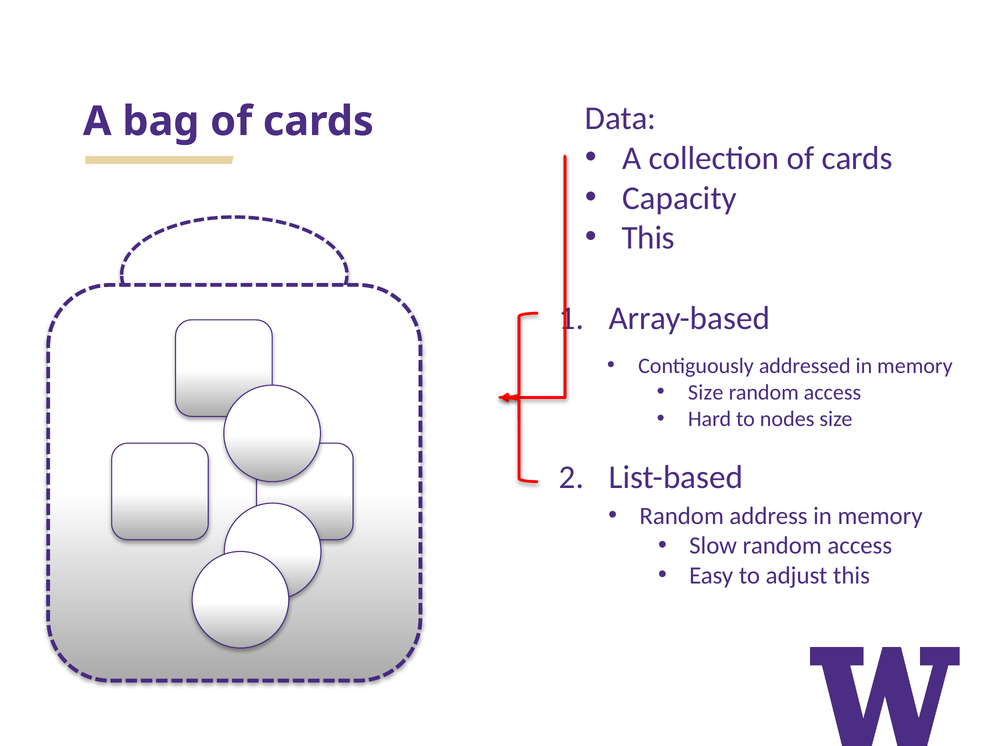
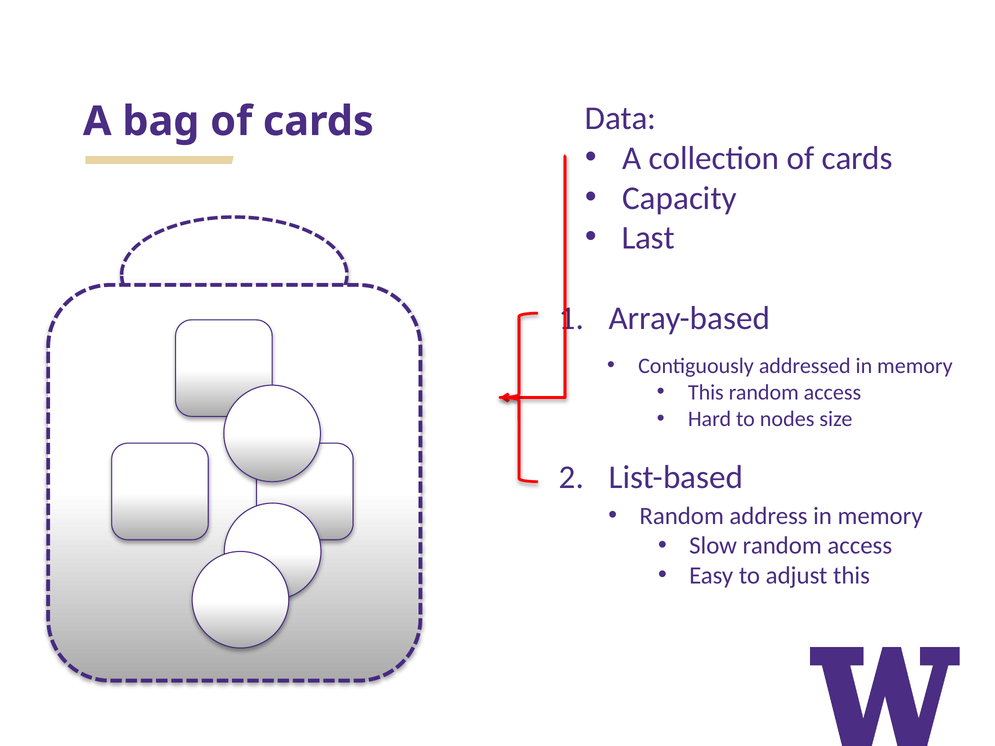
This: This -> Last (648, 238)
Size: Size -> This (706, 393)
